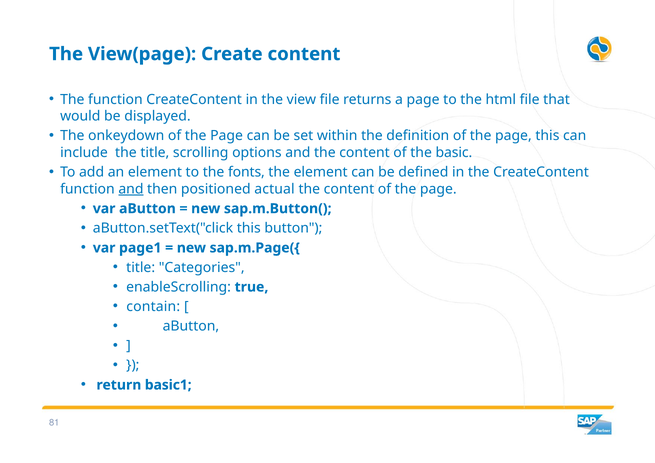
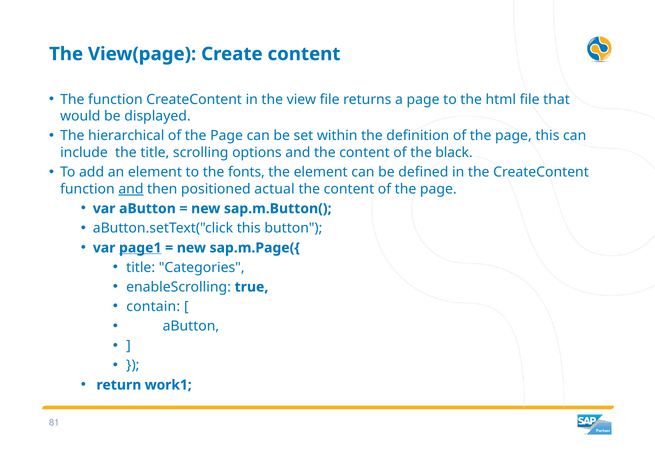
onkeydown: onkeydown -> hierarchical (126, 136)
basic: basic -> black (454, 153)
page1 underline: none -> present (140, 248)
basic1: basic1 -> work1 (168, 385)
